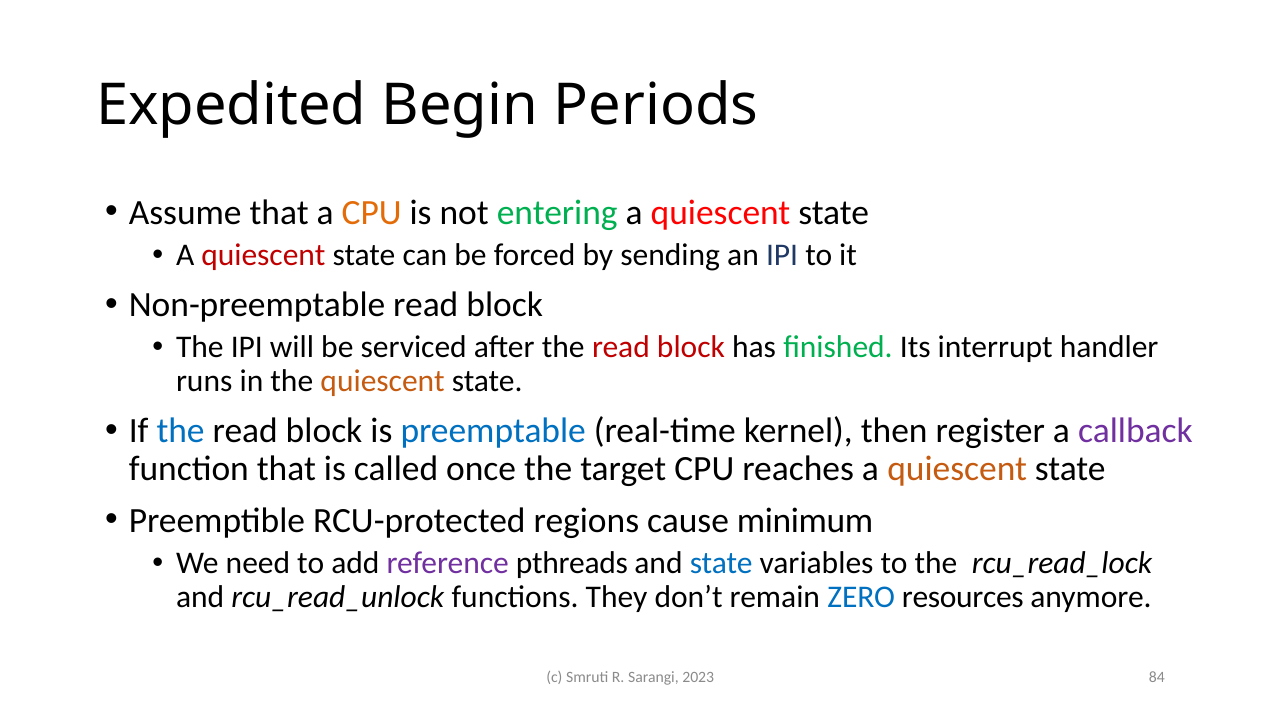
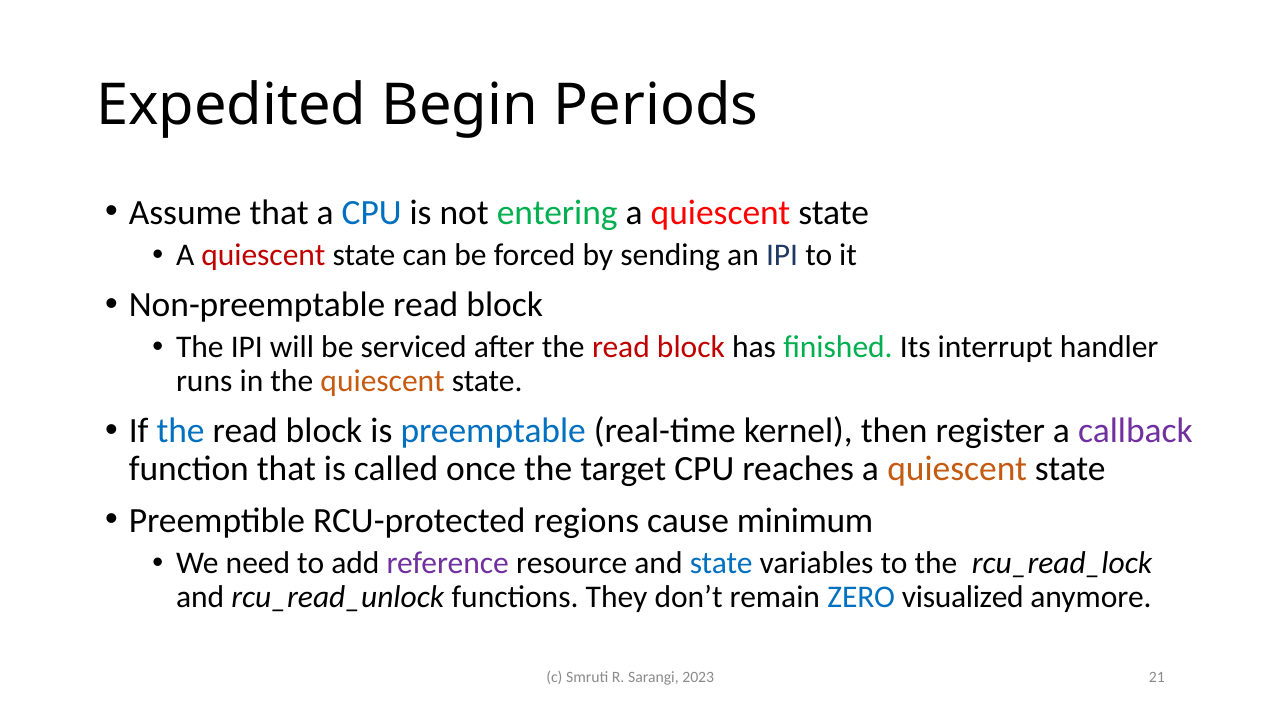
CPU colour: orange -> blue (372, 213)
pthreads: pthreads -> resource (572, 563)
resources: resources -> visualized (963, 597)
84: 84 -> 21 (1157, 677)
